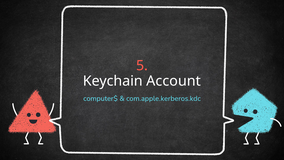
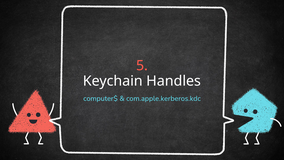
Account: Account -> Handles (174, 81)
